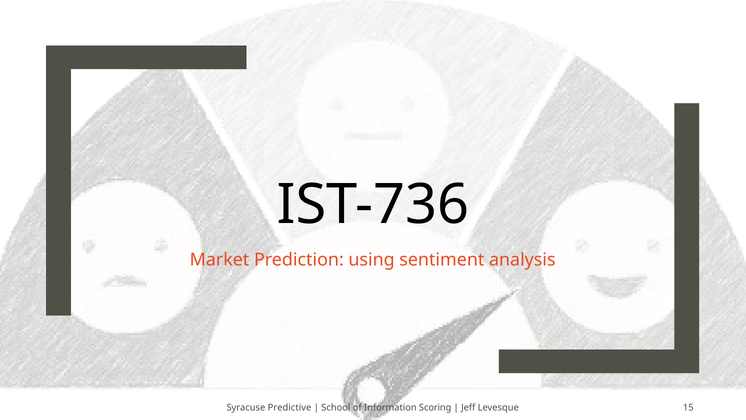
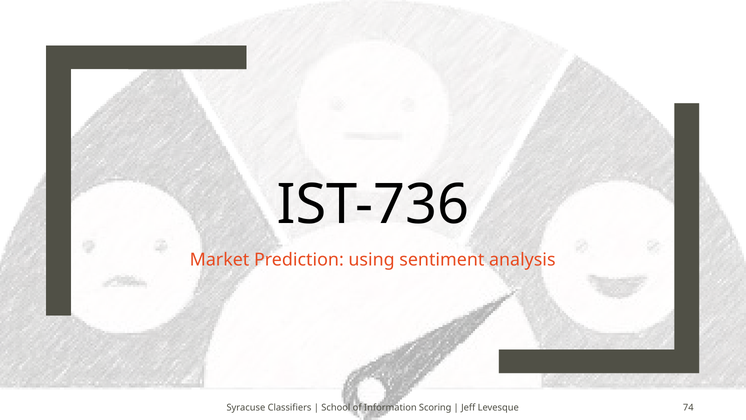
Predictive: Predictive -> Classifiers (290, 407)
15: 15 -> 74 (688, 407)
